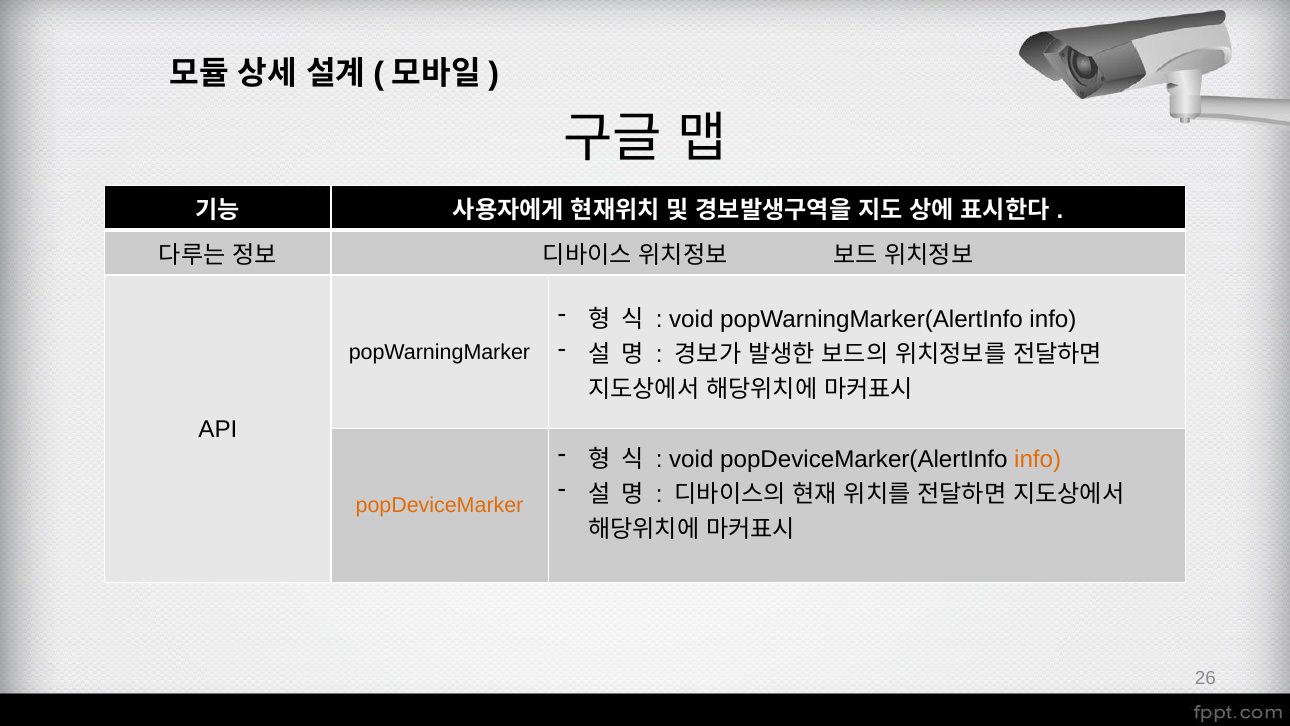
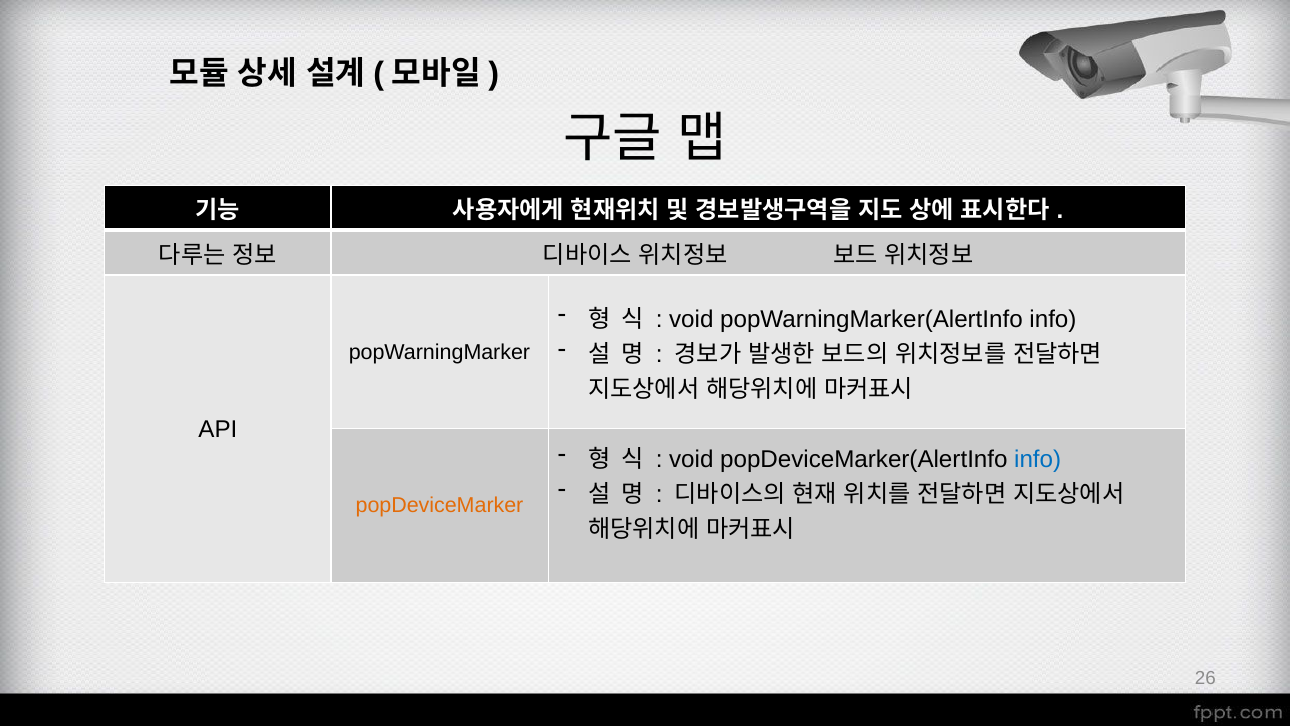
info colour: orange -> blue (1038, 459)
